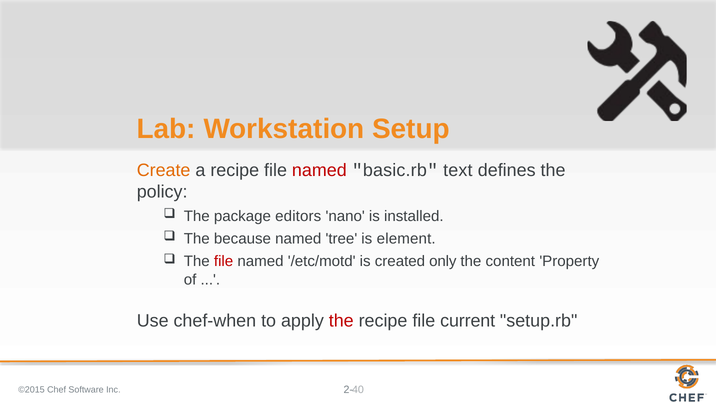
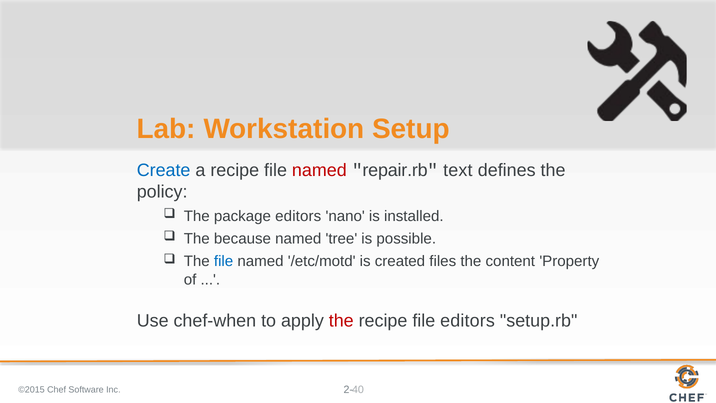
Create colour: orange -> blue (164, 170)
basic.rb: basic.rb -> repair.rb (395, 170)
element: element -> possible (406, 239)
file colour: red -> blue (224, 261)
only: only -> files (443, 261)
file current: current -> editors (468, 321)
